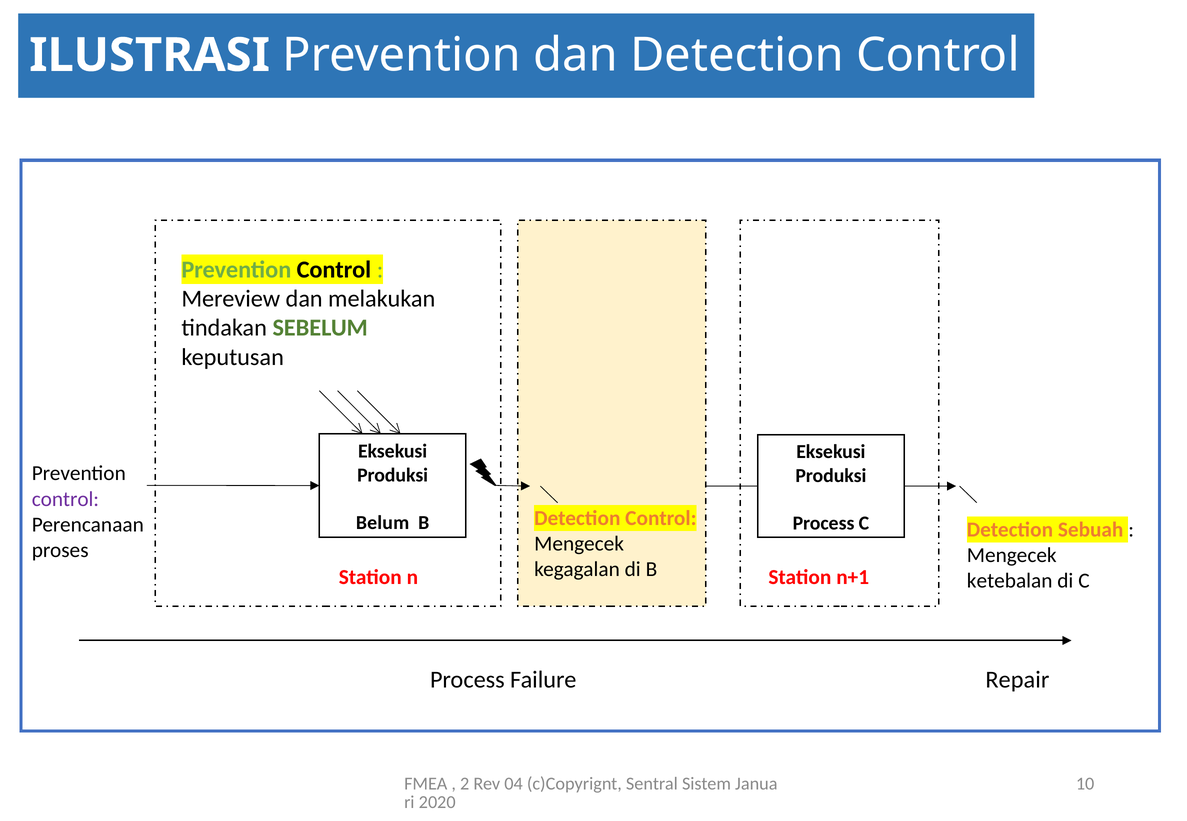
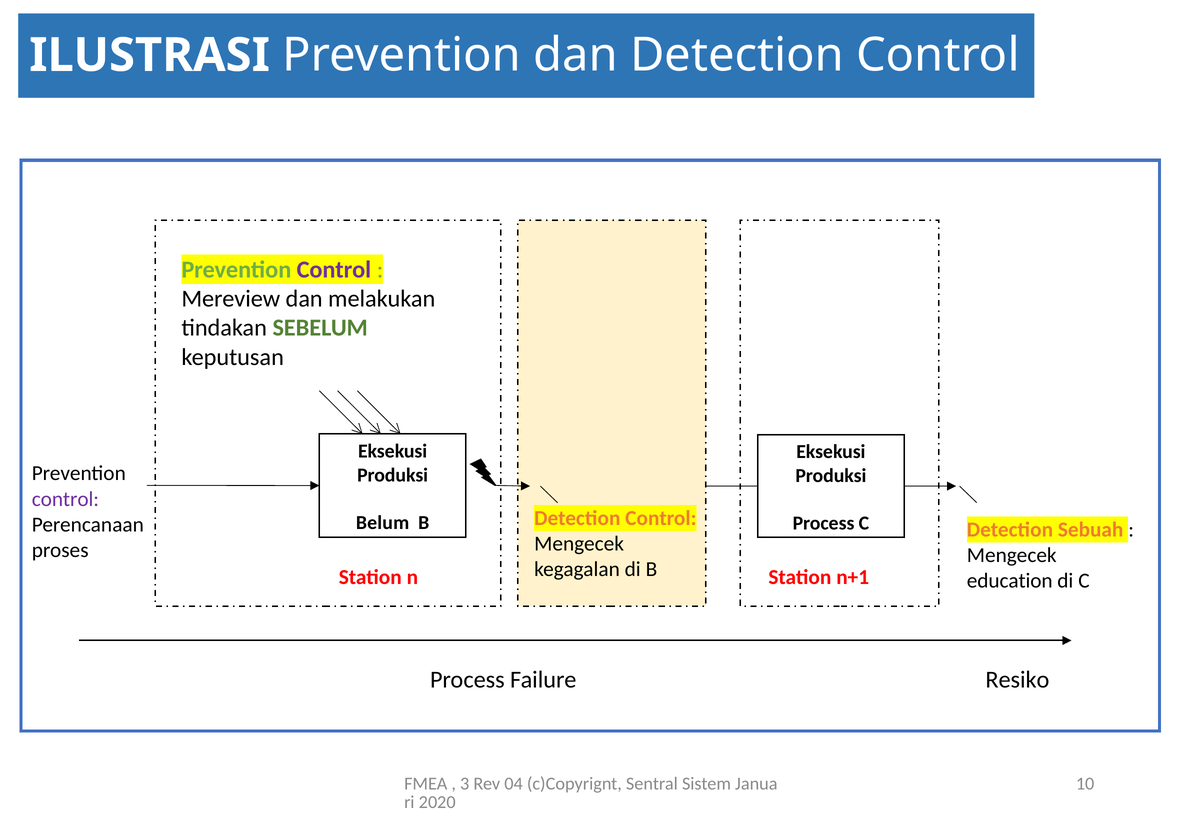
Control colour: black -> purple (334, 270)
ketebalan: ketebalan -> education (1010, 581)
Repair: Repair -> Resiko (1017, 680)
2: 2 -> 3 (465, 785)
